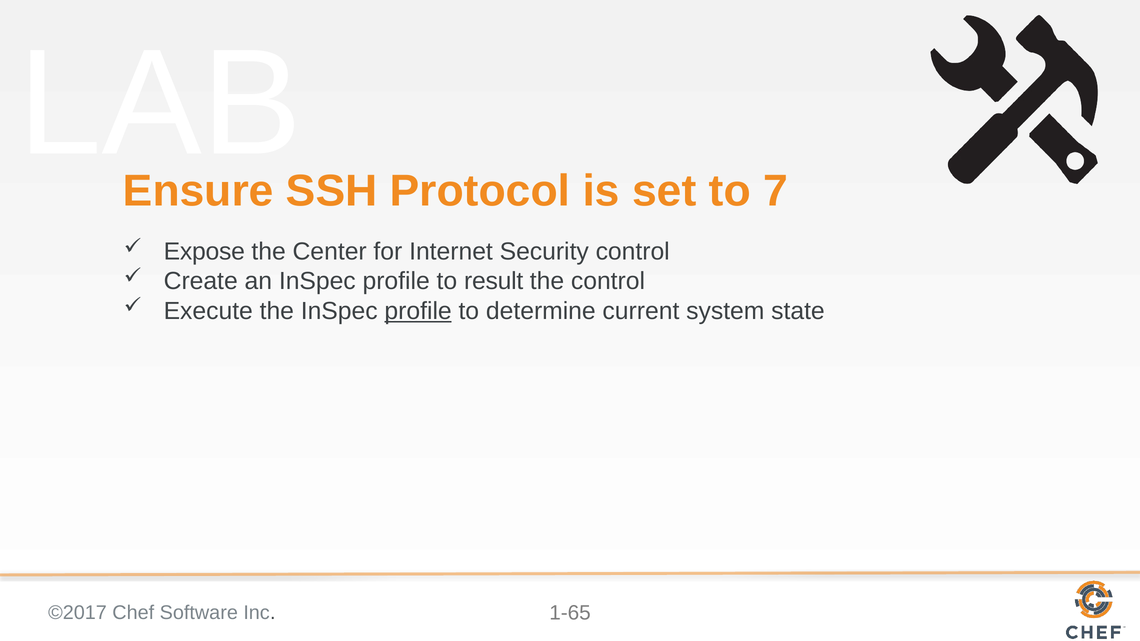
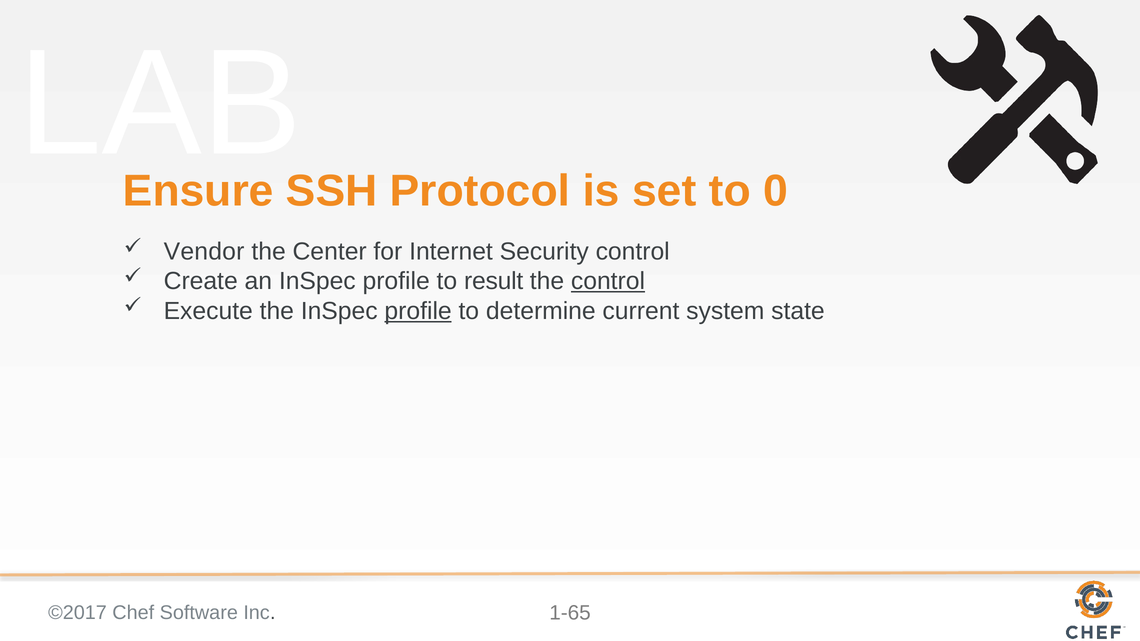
7: 7 -> 0 (776, 191)
Expose: Expose -> Vendor (204, 252)
control underline: none -> present (608, 281)
